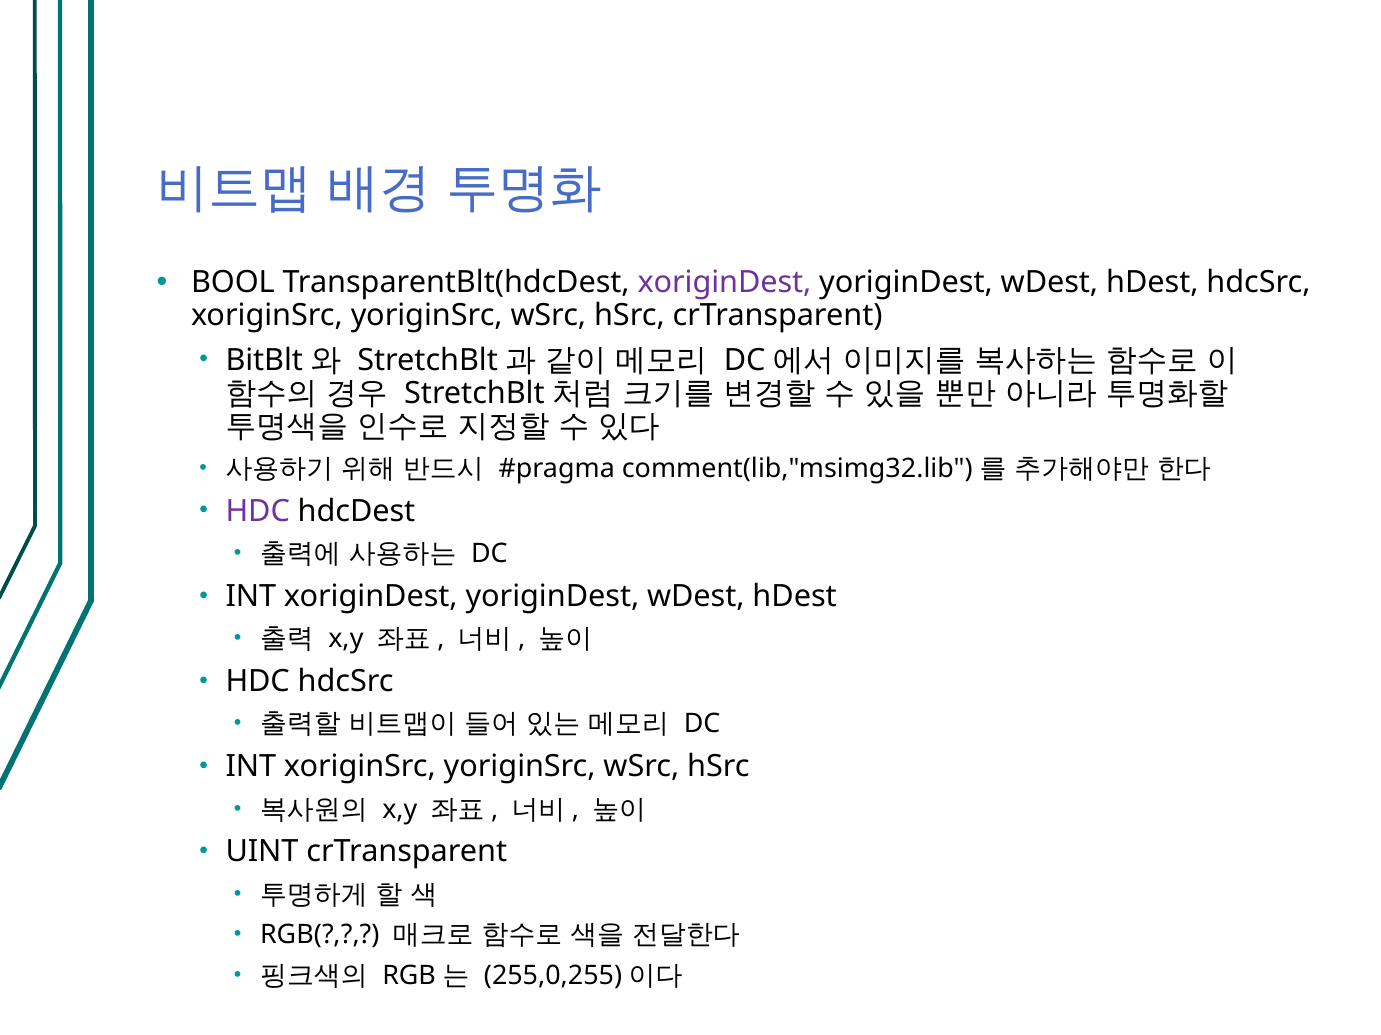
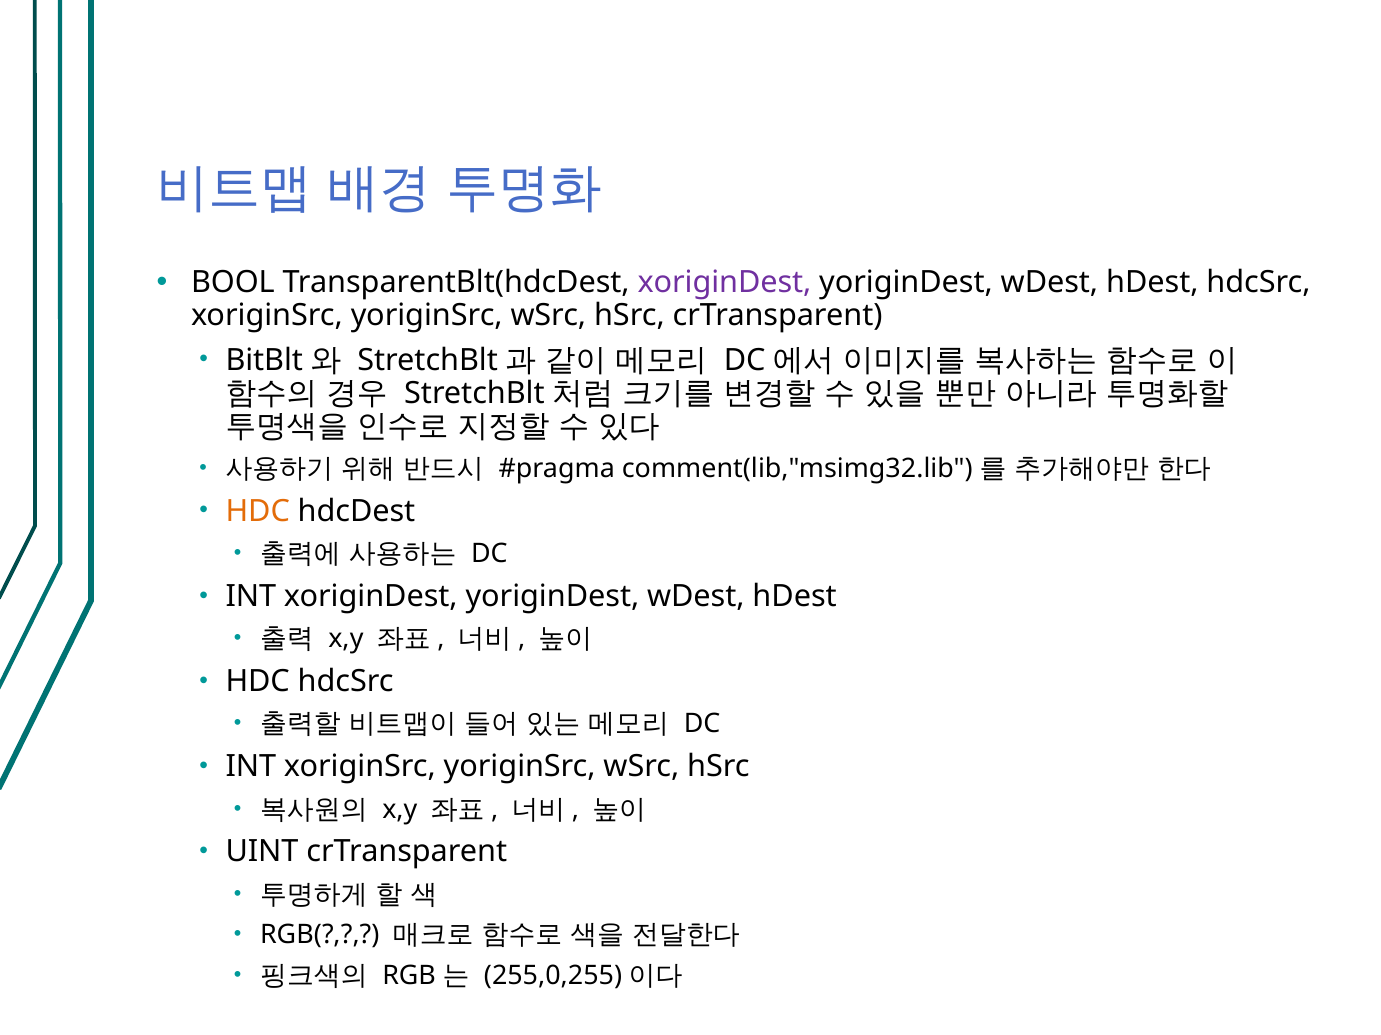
HDC colour: purple -> orange (258, 512)
